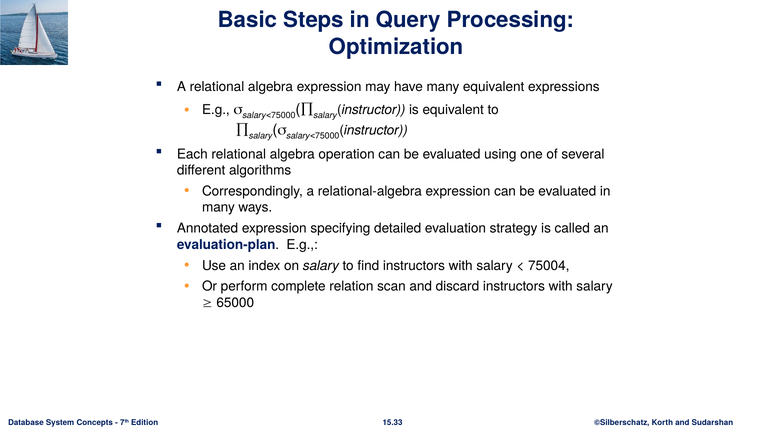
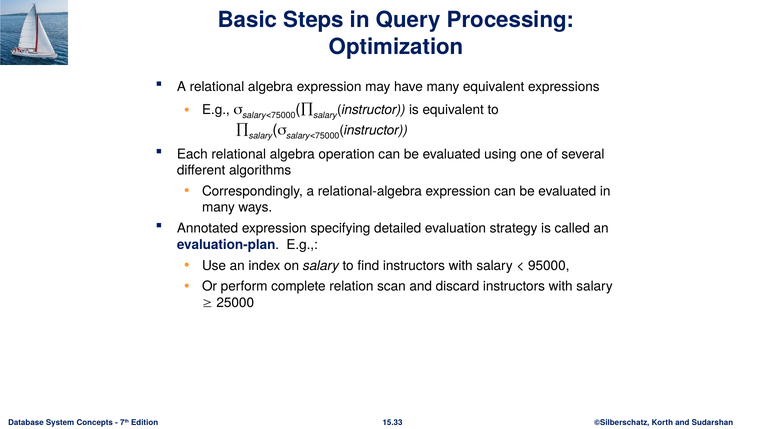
75004: 75004 -> 95000 (549, 266)
65000: 65000 -> 25000 (235, 303)
